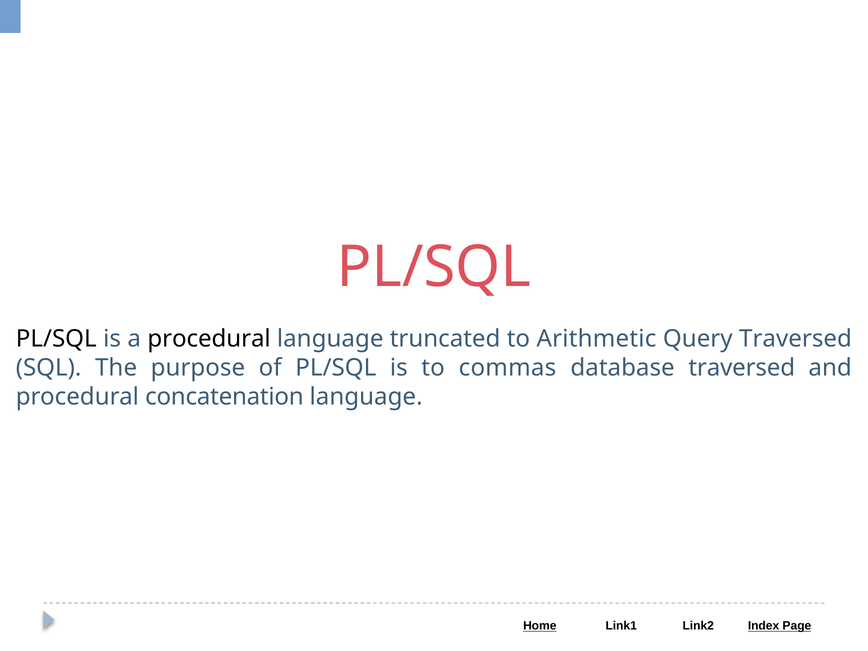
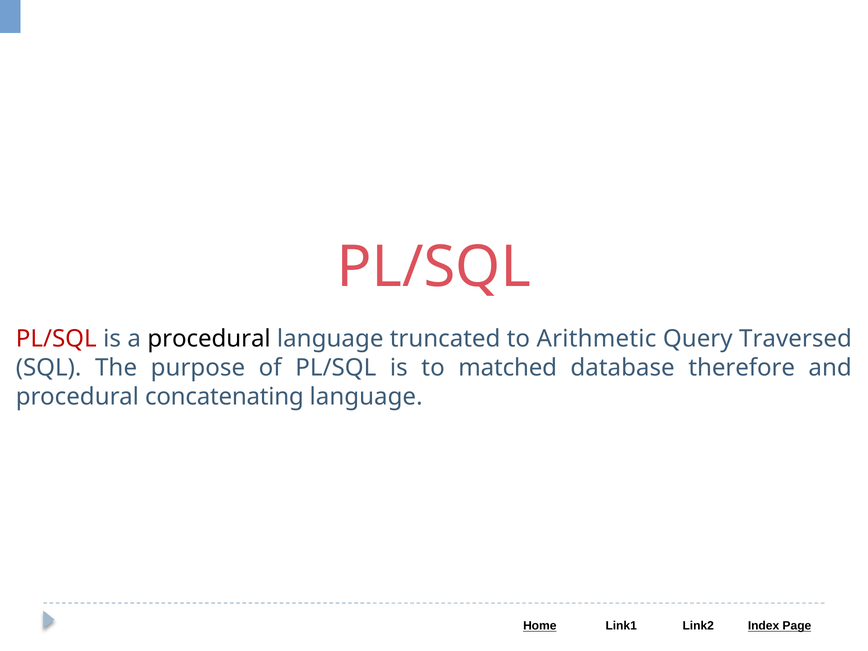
PL/SQL colour: black -> red (56, 339)
commas: commas -> matched (508, 368)
database traversed: traversed -> therefore (742, 368)
concatenation: concatenation -> concatenating (224, 397)
